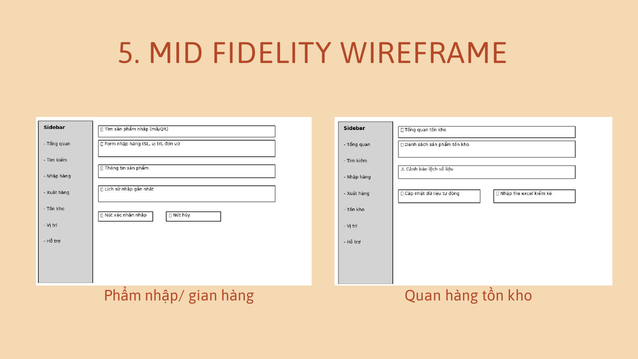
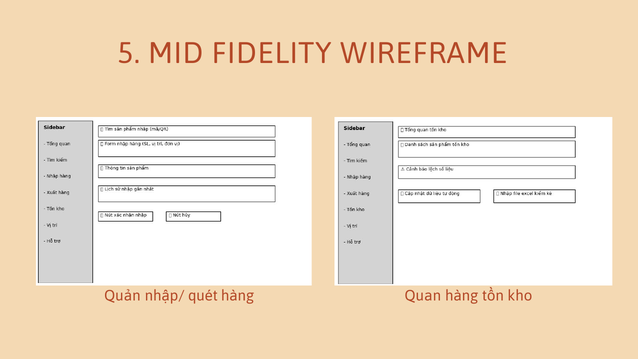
Phẩm: Phẩm -> Quản (122, 296)
gian: gian -> quét (203, 296)
